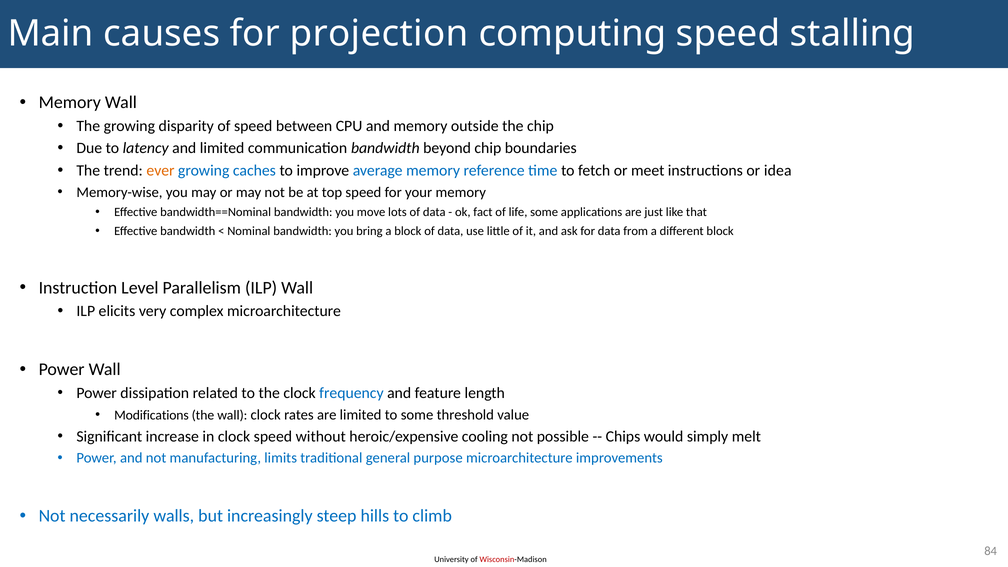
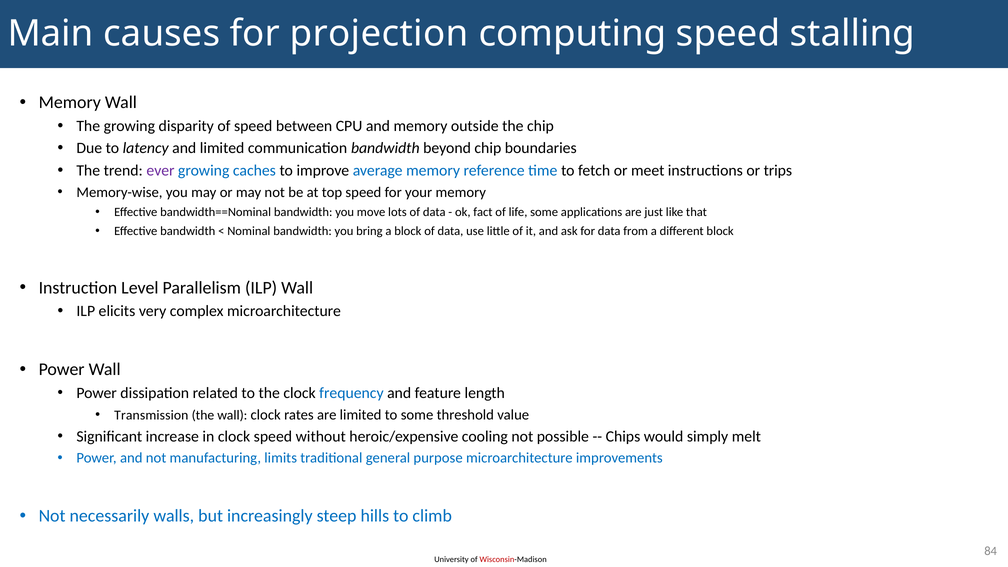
ever colour: orange -> purple (161, 170)
idea: idea -> trips (778, 170)
Modifications: Modifications -> Transmission (151, 415)
